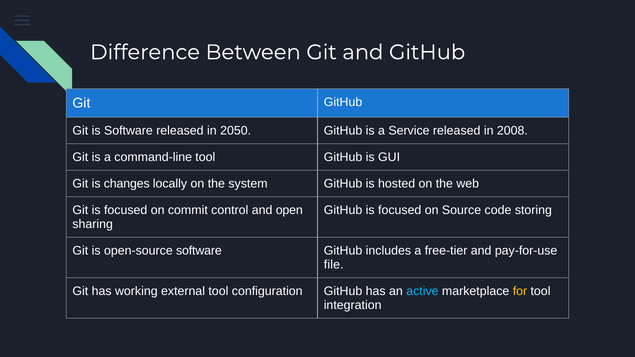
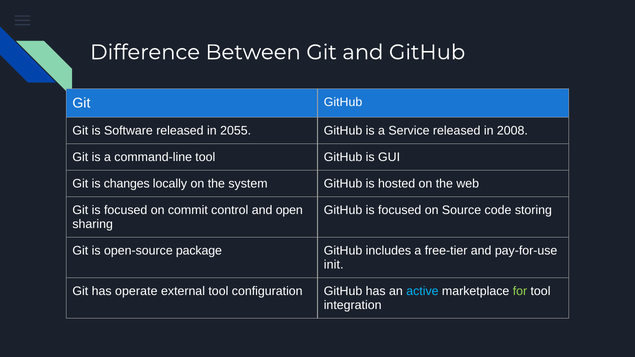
2050: 2050 -> 2055 (236, 131)
open-source software: software -> package (199, 251)
file: file -> init (334, 265)
working: working -> operate (136, 291)
for colour: yellow -> light green (520, 291)
